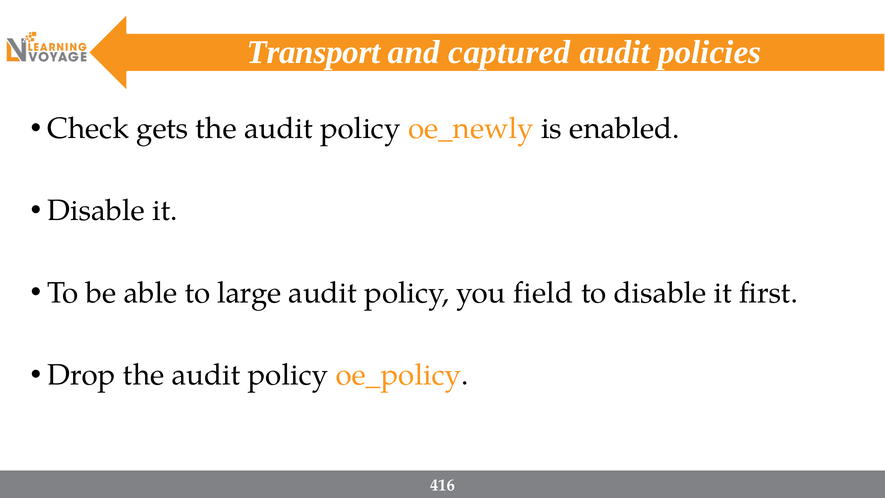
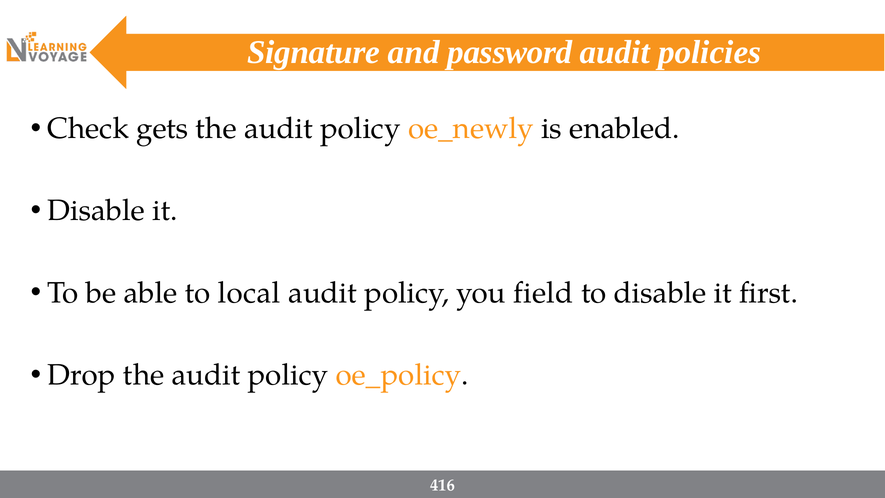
Transport: Transport -> Signature (313, 52)
captured: captured -> password (510, 52)
large: large -> local (249, 293)
